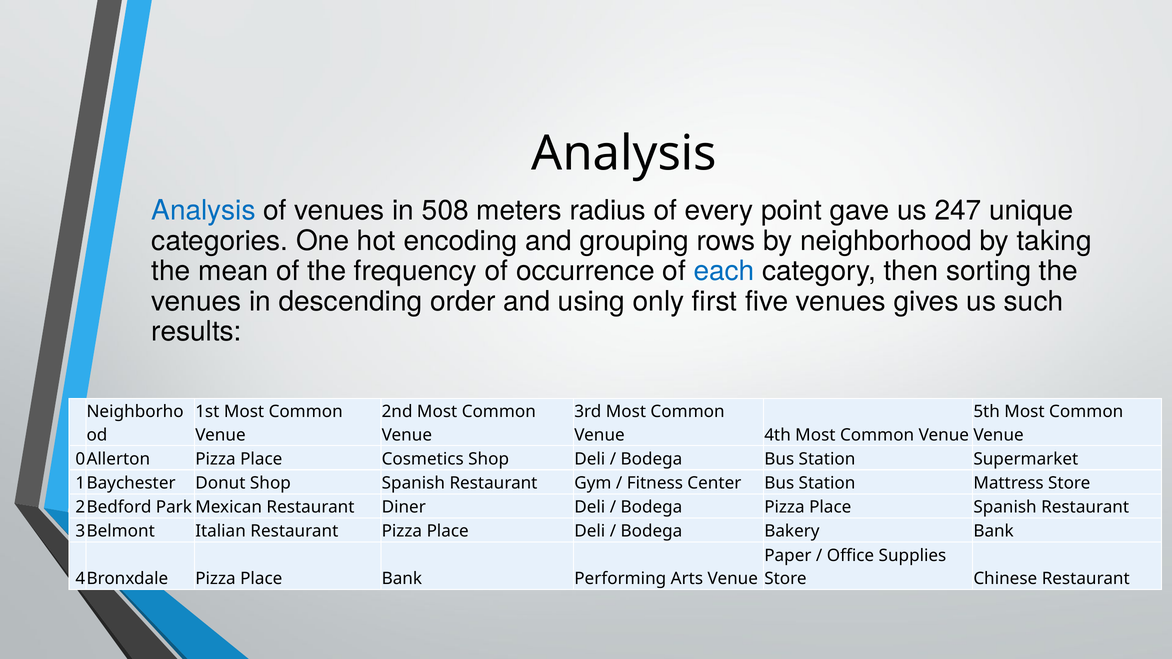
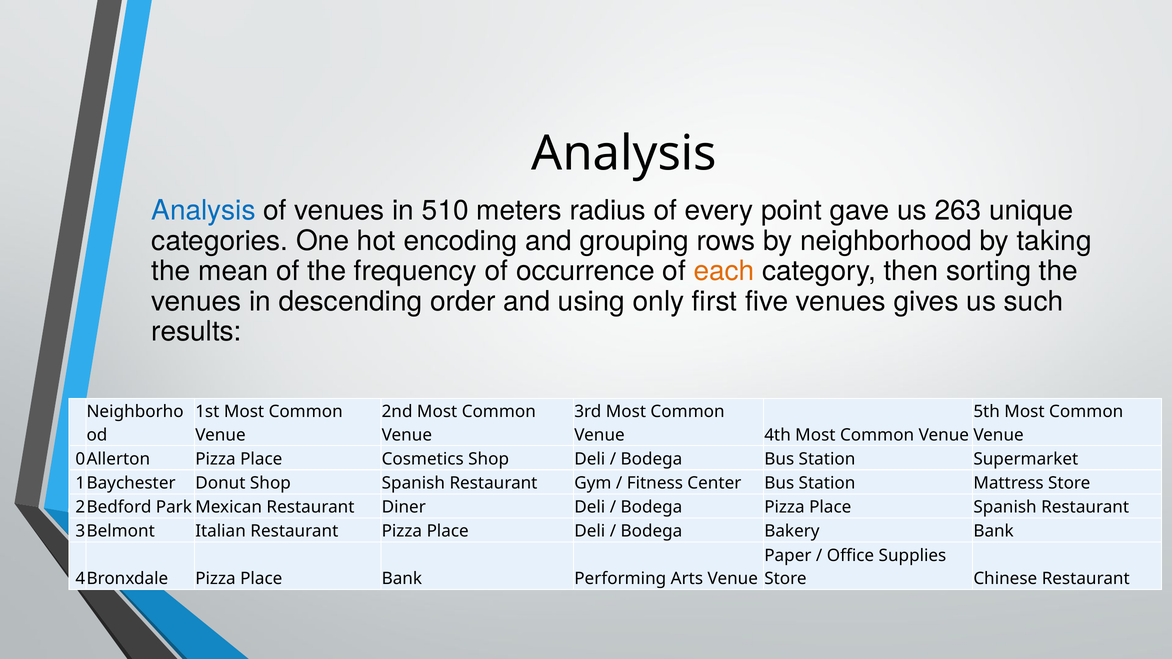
508: 508 -> 510 (445, 211)
247: 247 -> 263 (958, 211)
each colour: blue -> orange (724, 271)
